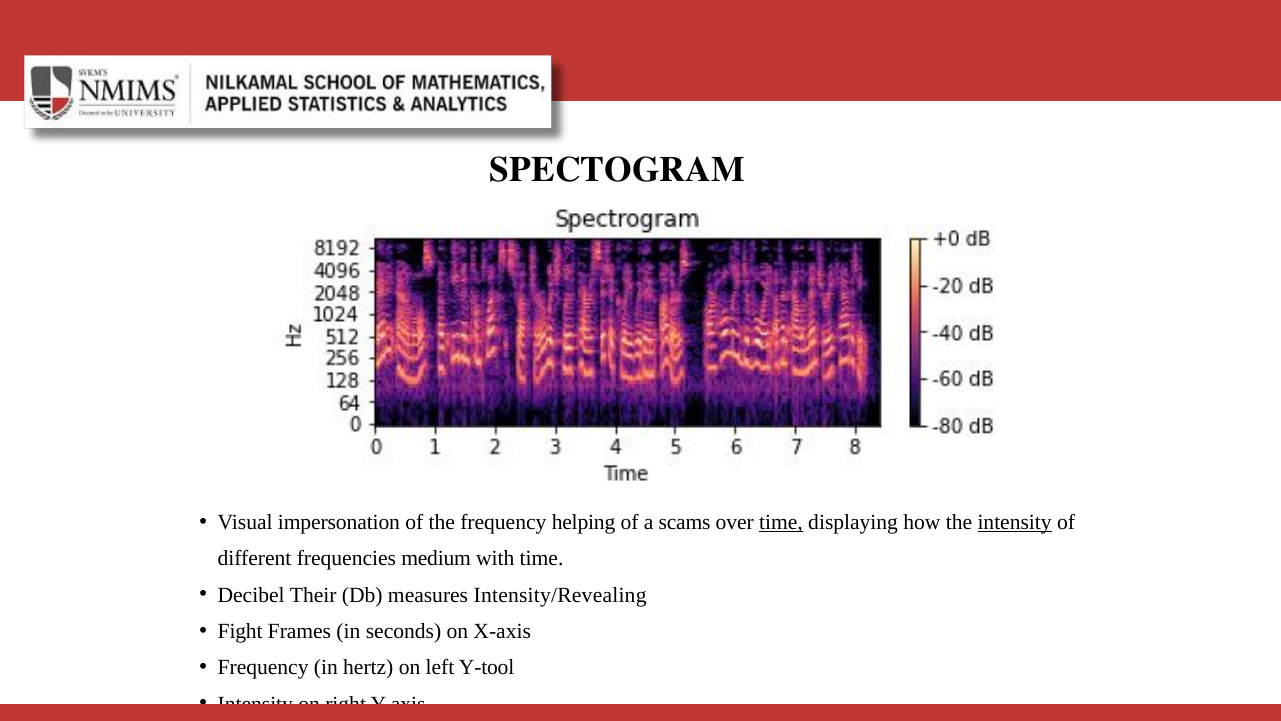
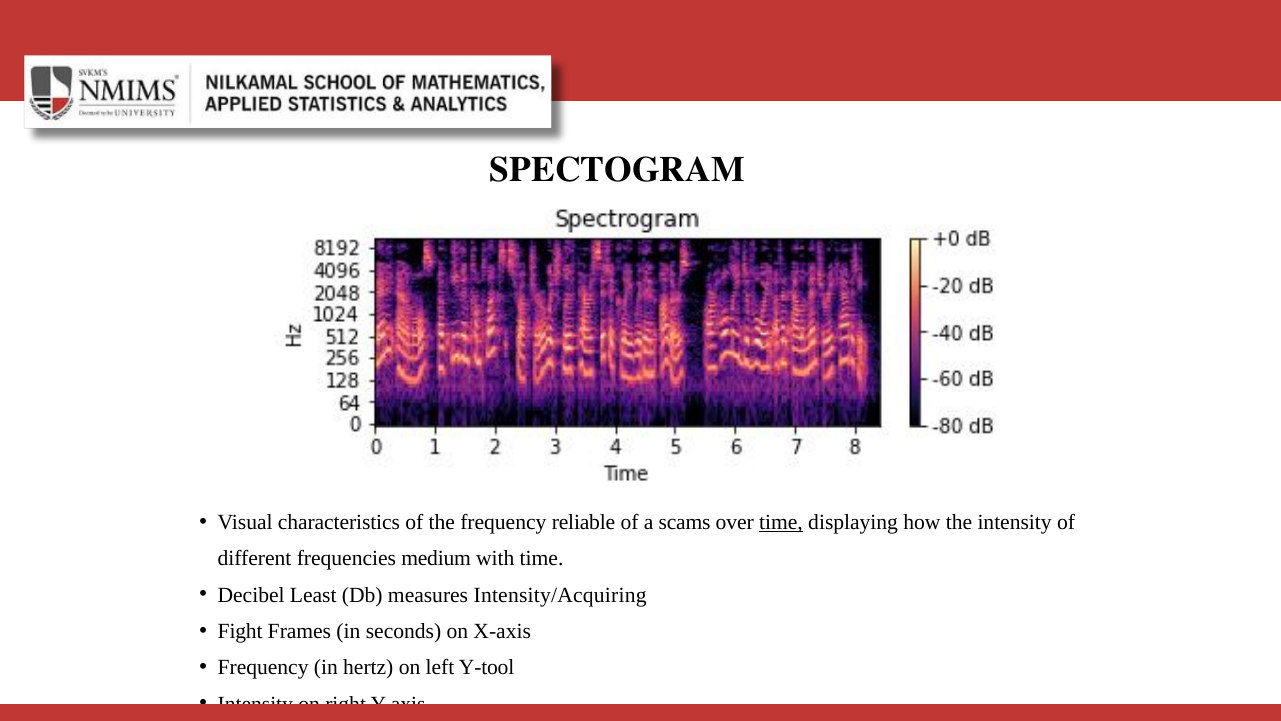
impersonation: impersonation -> characteristics (339, 522)
helping: helping -> reliable (584, 522)
intensity underline: present -> none (1015, 522)
Their: Their -> Least (313, 595)
Intensity/Revealing: Intensity/Revealing -> Intensity/Acquiring (560, 595)
